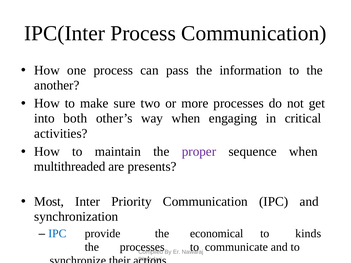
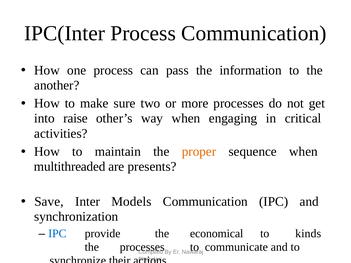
both: both -> raise (75, 119)
proper colour: purple -> orange (199, 152)
Most: Most -> Save (49, 202)
Priority: Priority -> Models (131, 202)
